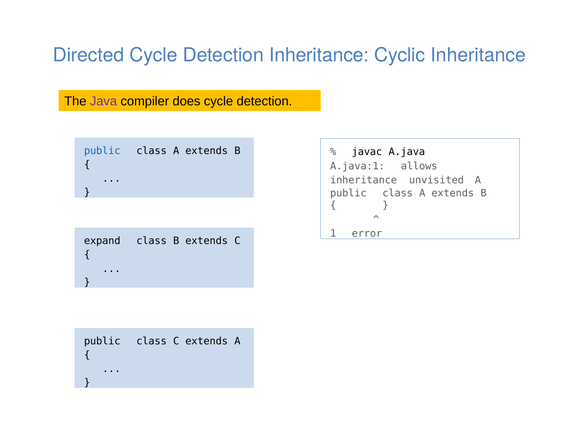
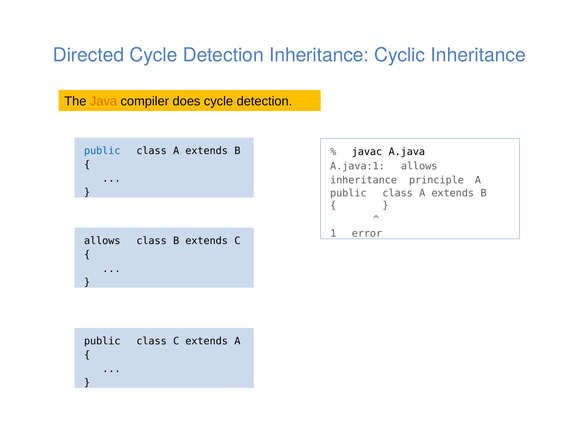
Java colour: purple -> orange (104, 101)
unvisited: unvisited -> principle (436, 180)
expand: expand -> allows (102, 241)
